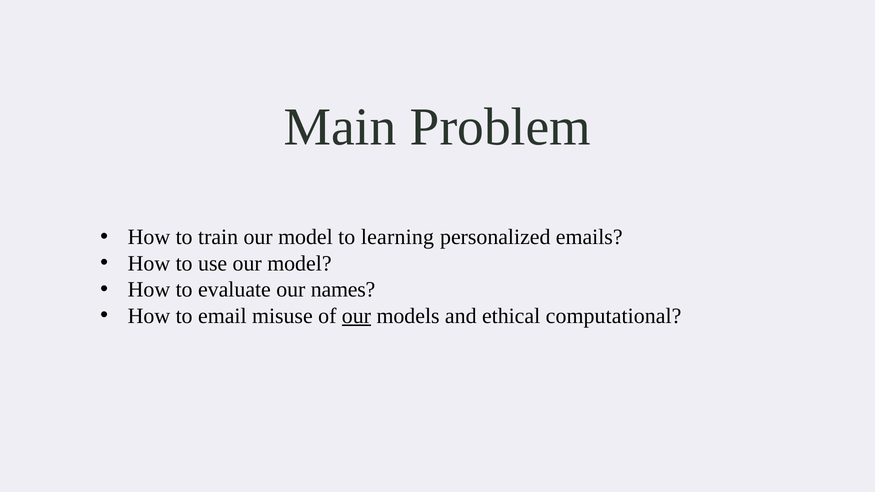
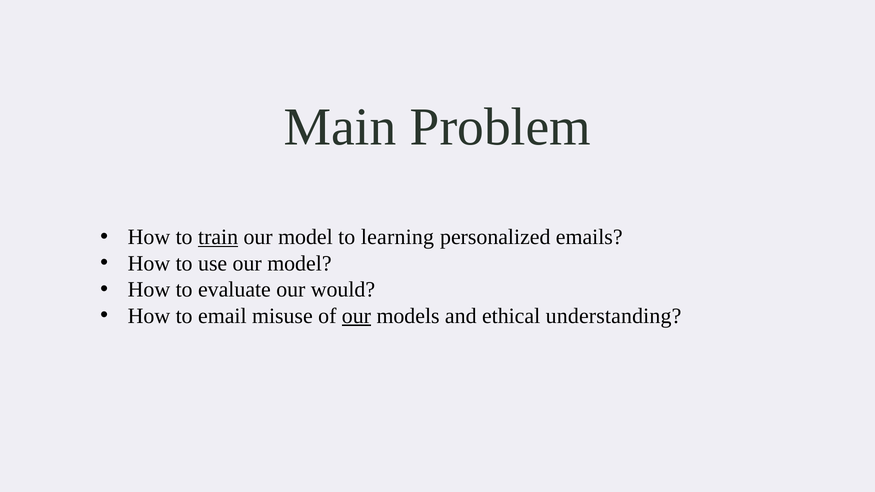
train underline: none -> present (218, 237)
names: names -> would (343, 290)
computational: computational -> understanding (614, 316)
